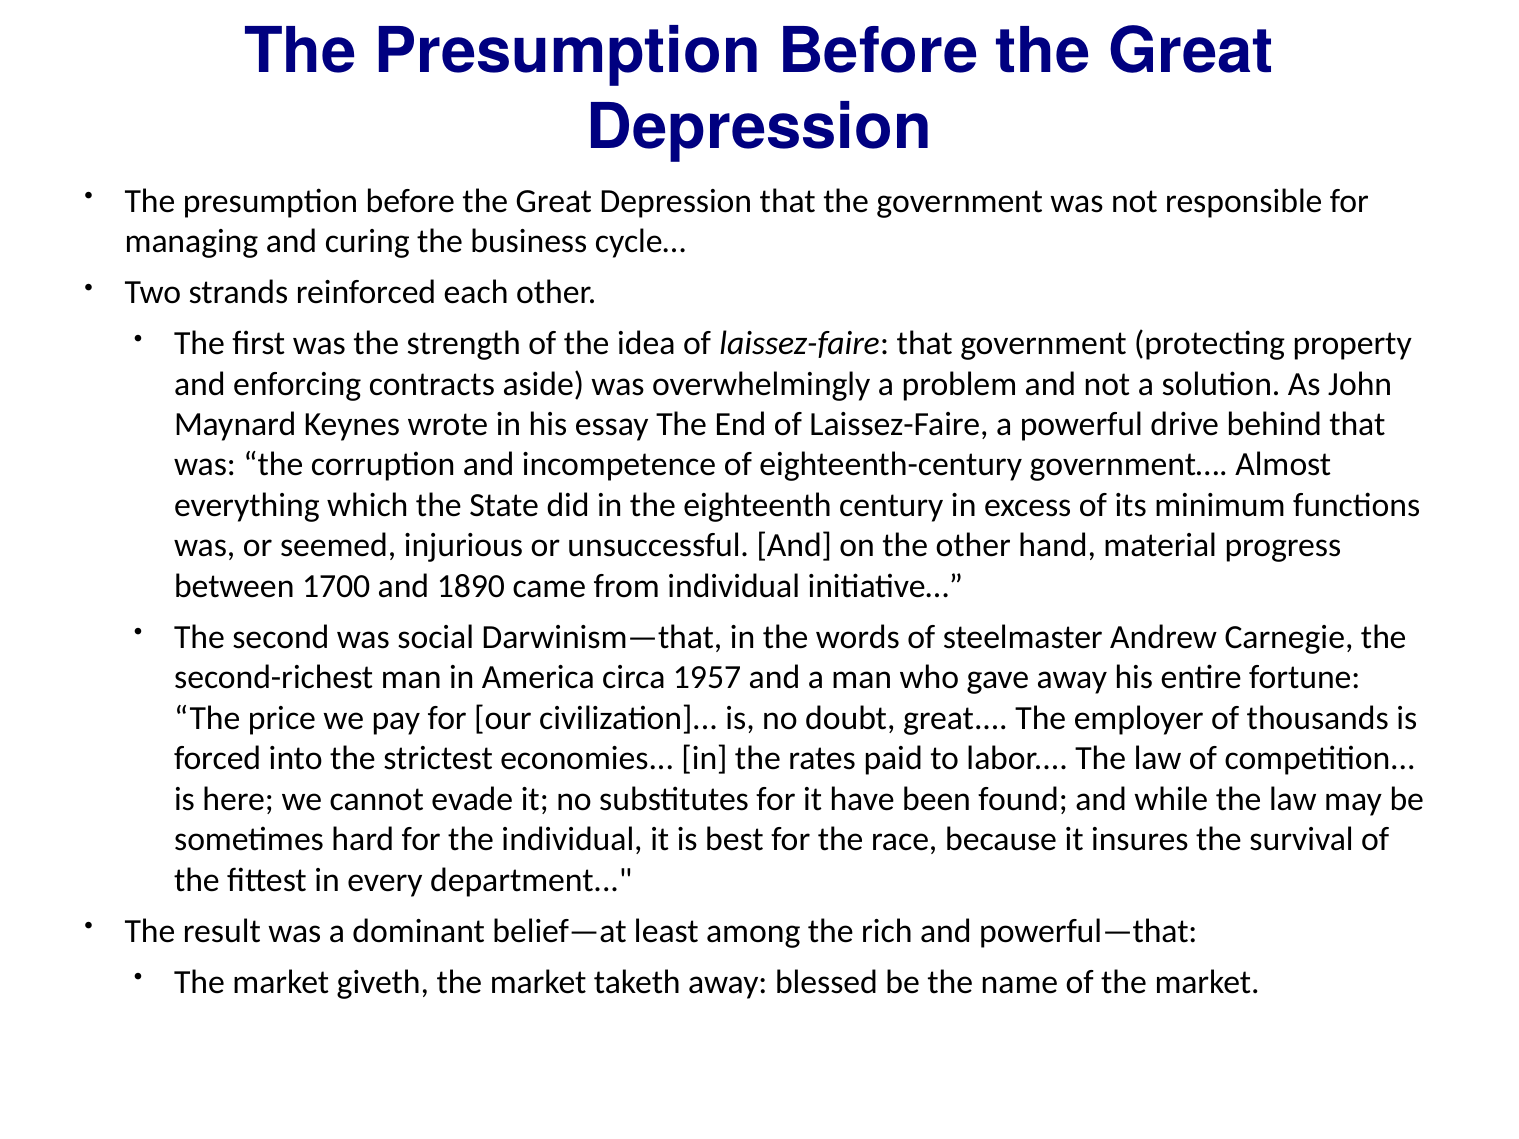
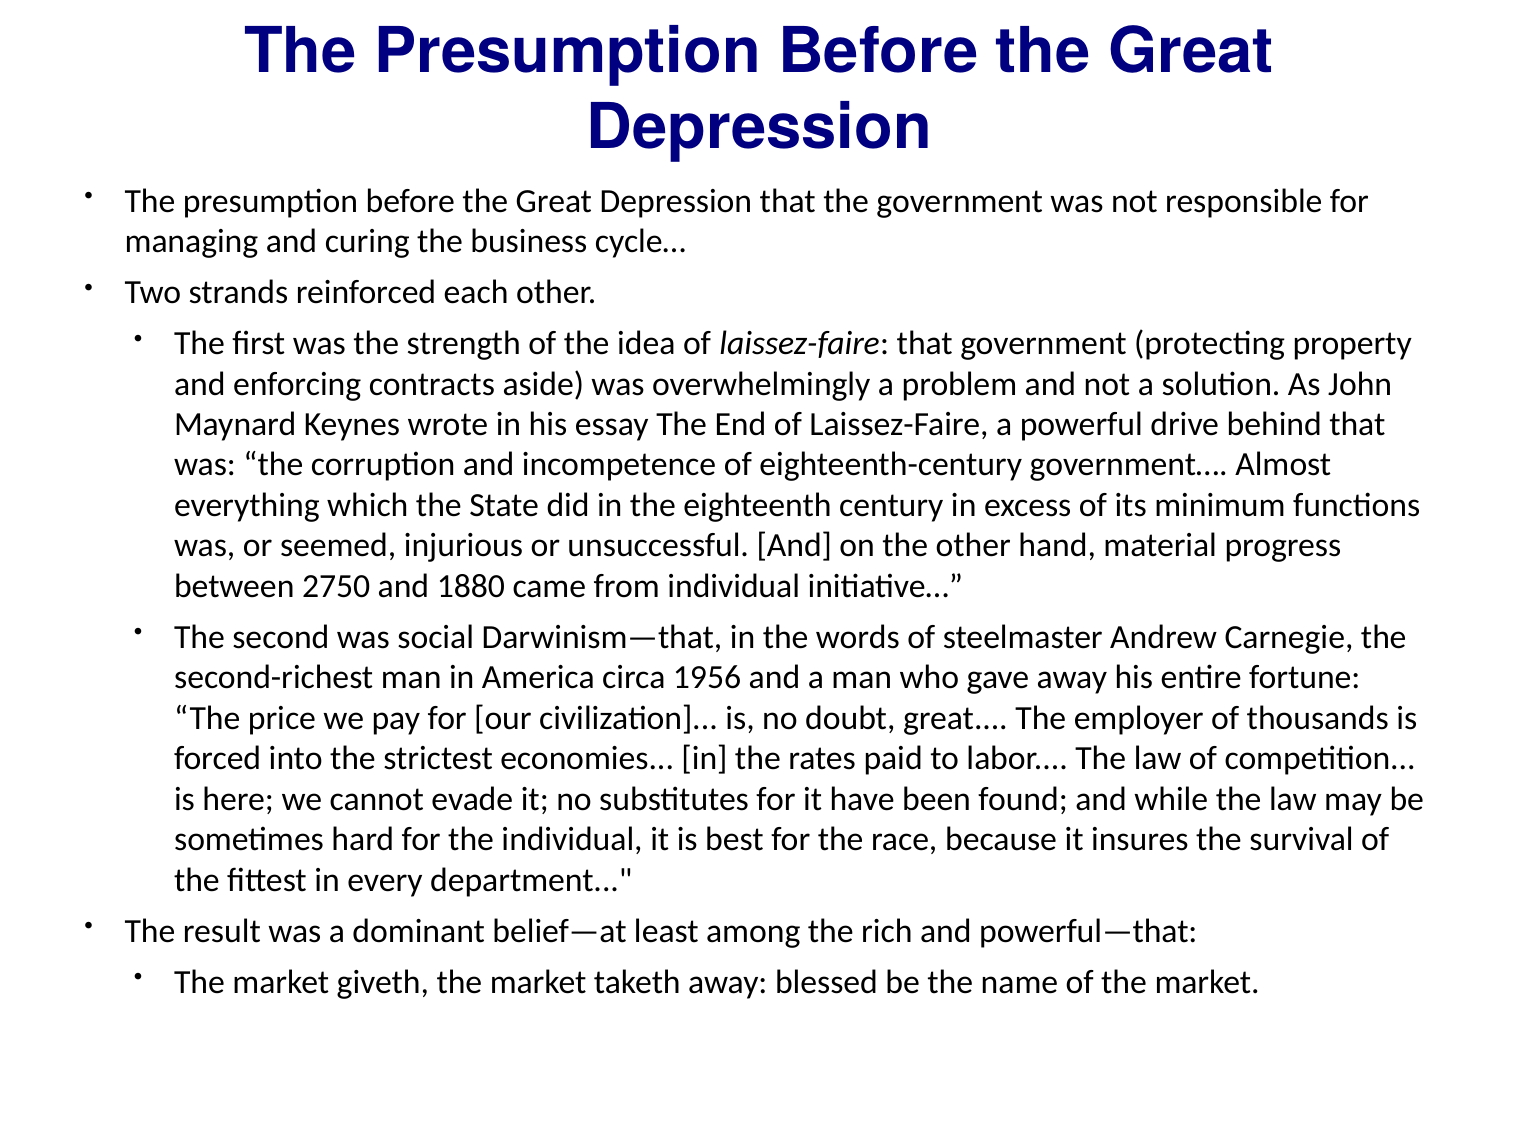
1700: 1700 -> 2750 (336, 586)
1890: 1890 -> 1880 (471, 586)
1957: 1957 -> 1956 (707, 678)
